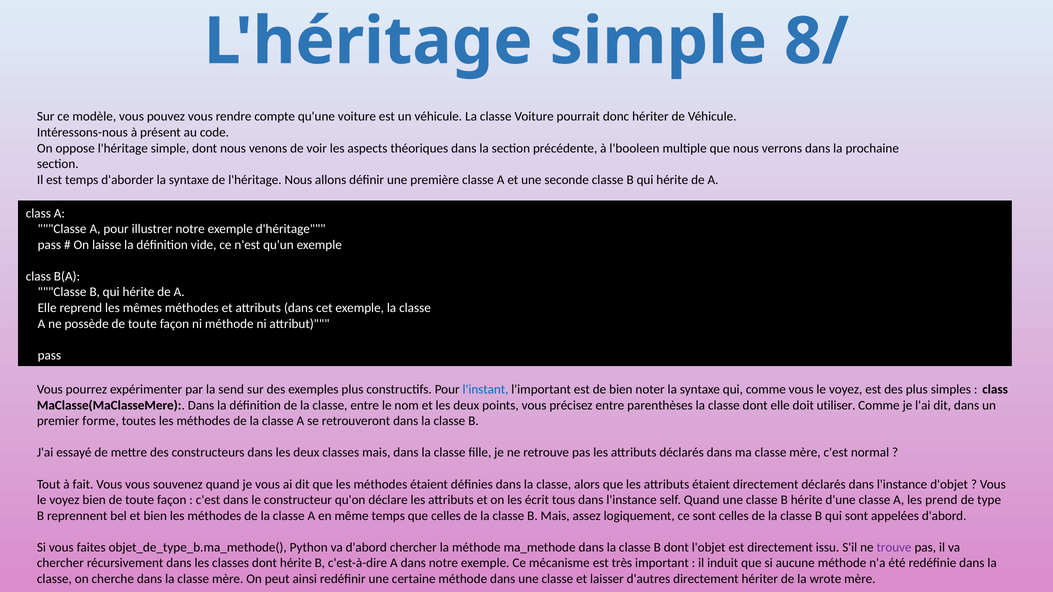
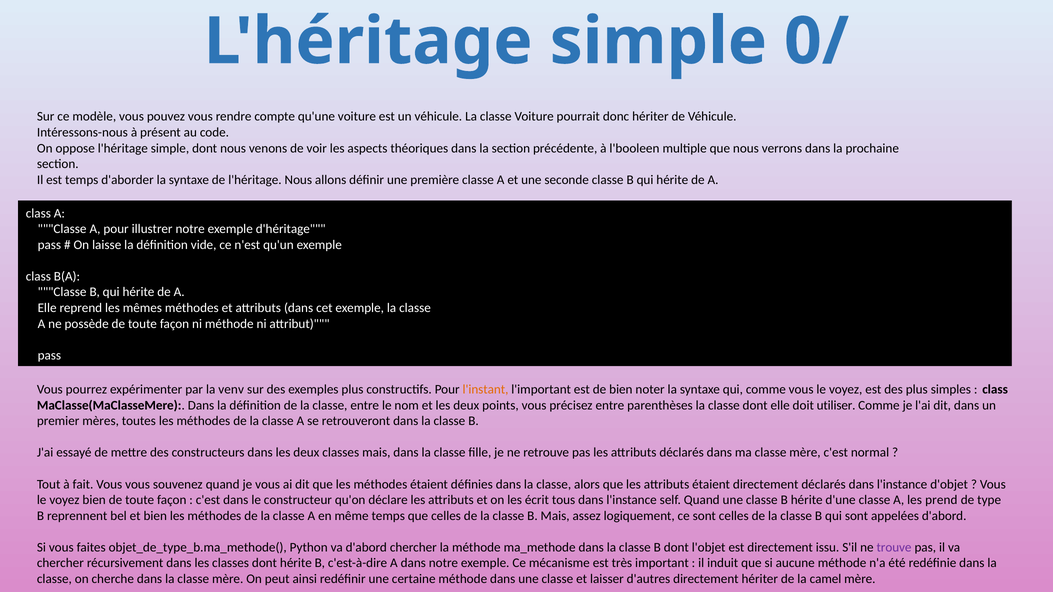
8/: 8/ -> 0/ (817, 42)
send: send -> venv (231, 390)
l'instant colour: blue -> orange (486, 390)
forme: forme -> mères (101, 421)
wrote: wrote -> camel (825, 579)
